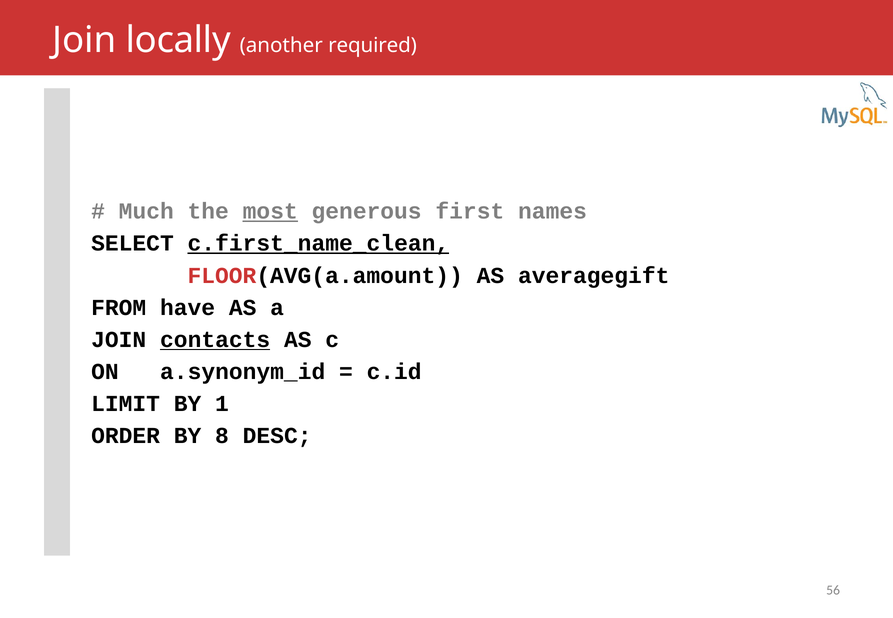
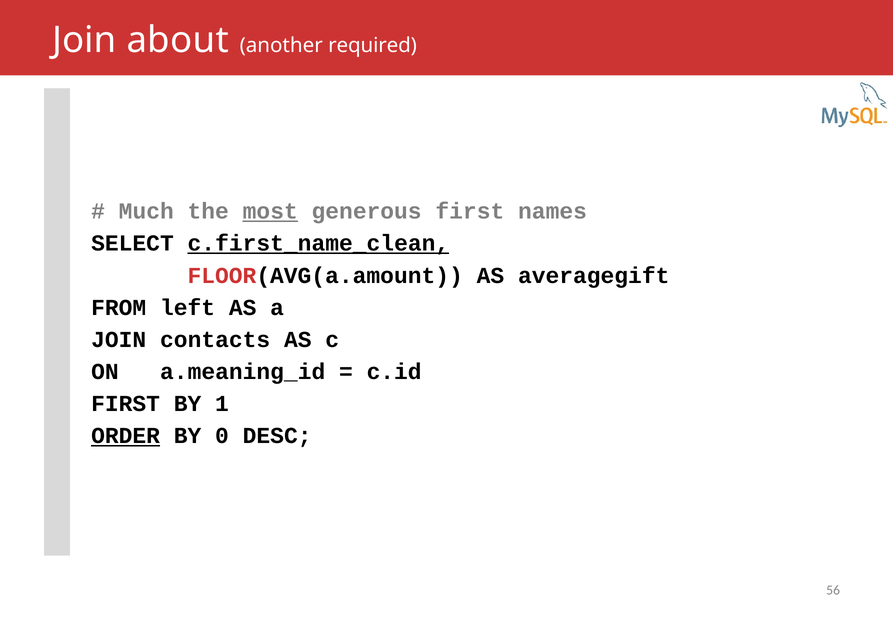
locally: locally -> about (178, 40)
have: have -> left (188, 308)
contacts underline: present -> none (215, 340)
a.synonym_id: a.synonym_id -> a.meaning_id (243, 372)
LIMIT: LIMIT -> FIRST (126, 404)
ORDER underline: none -> present (126, 436)
8: 8 -> 0 (222, 436)
